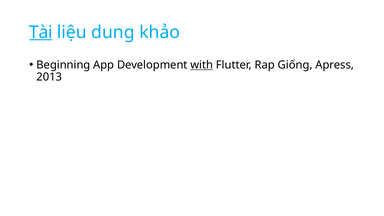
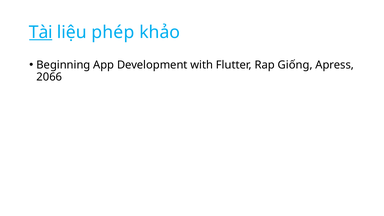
dung: dung -> phép (113, 32)
with underline: present -> none (202, 65)
2013: 2013 -> 2066 (49, 77)
